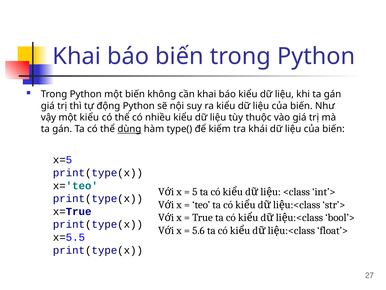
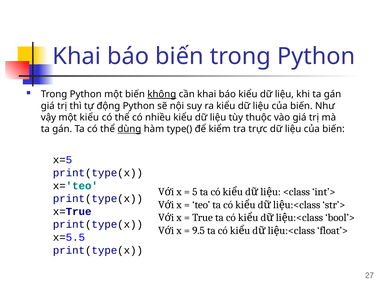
không underline: none -> present (162, 94)
khái: khái -> trực (258, 129)
5.6: 5.6 -> 9.5 (198, 230)
